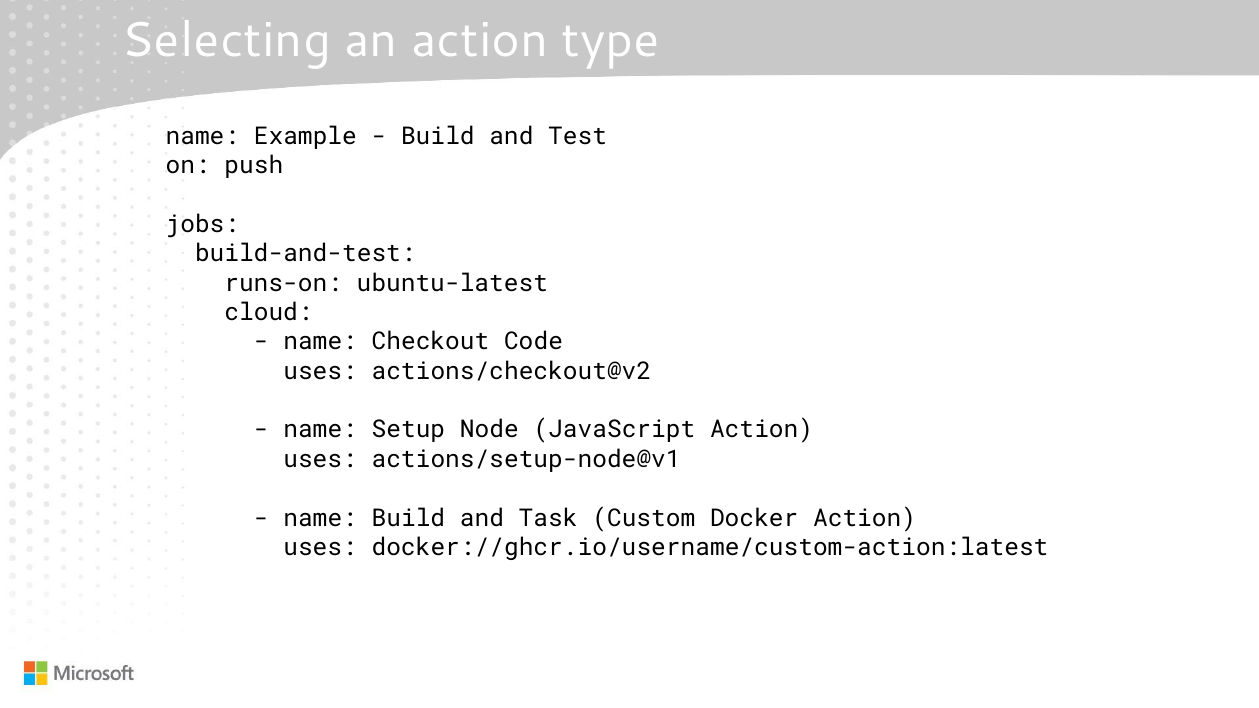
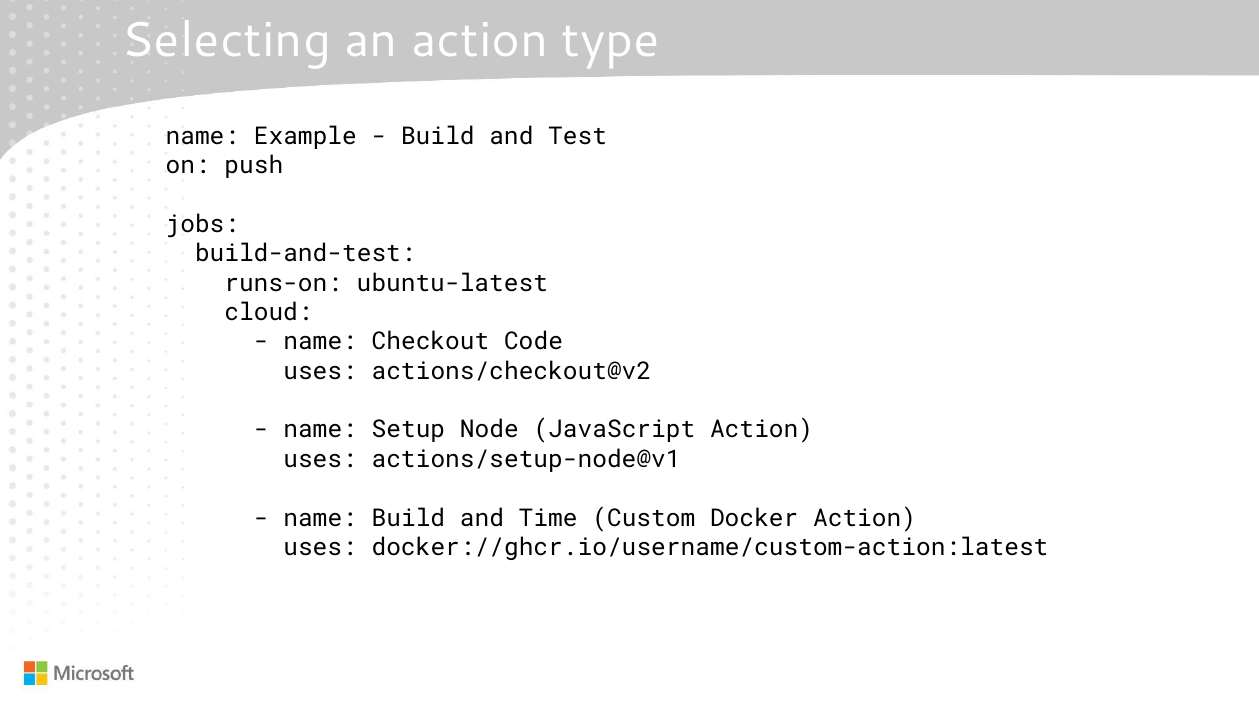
Task: Task -> Time (548, 518)
